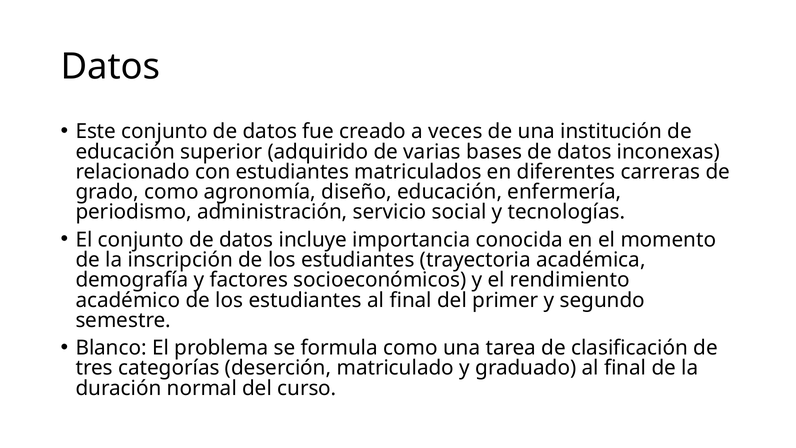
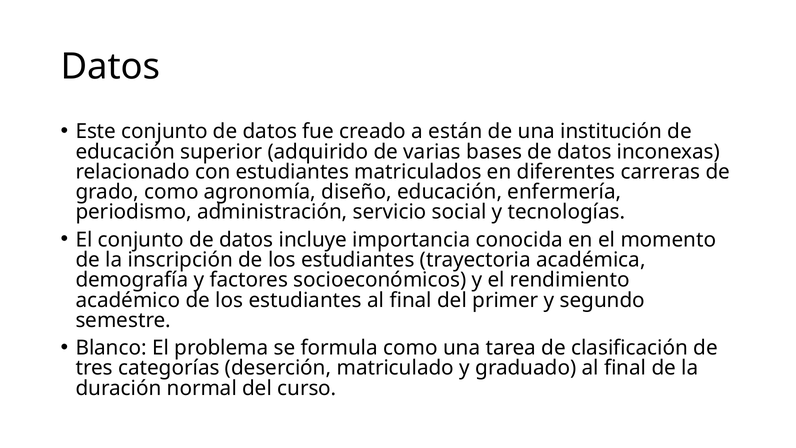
veces: veces -> están (455, 131)
